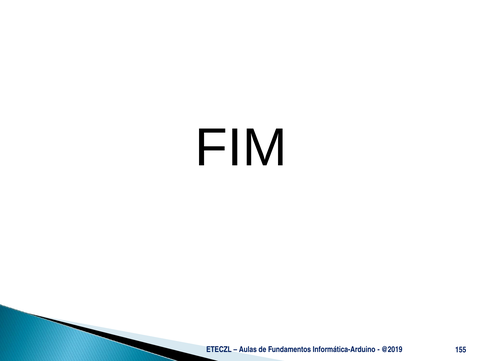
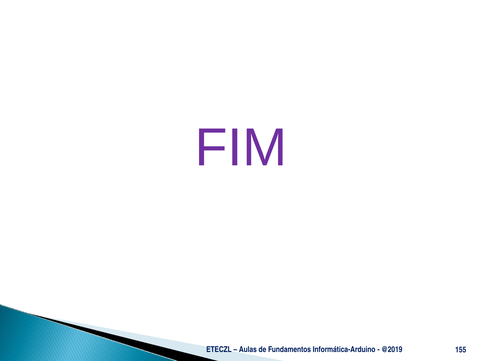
FIM colour: black -> purple (241, 148)
